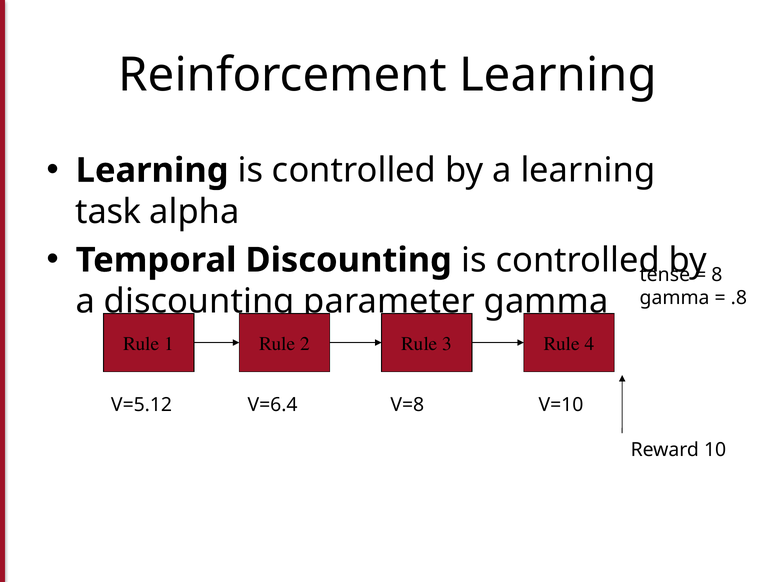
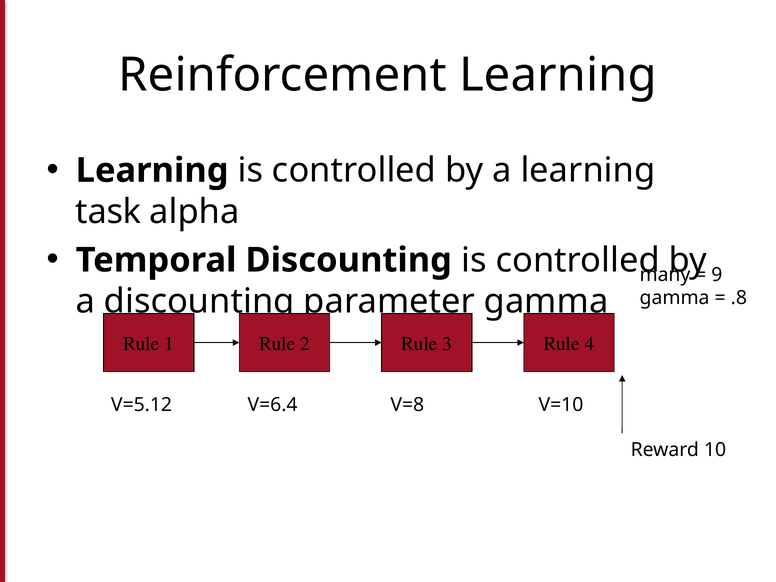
tense: tense -> many (665, 275)
8: 8 -> 9 (717, 275)
